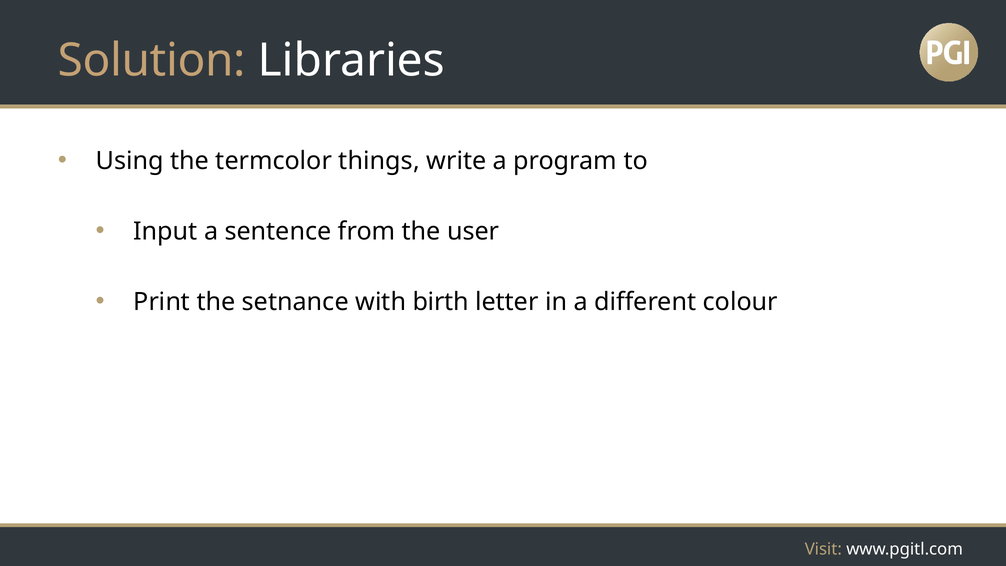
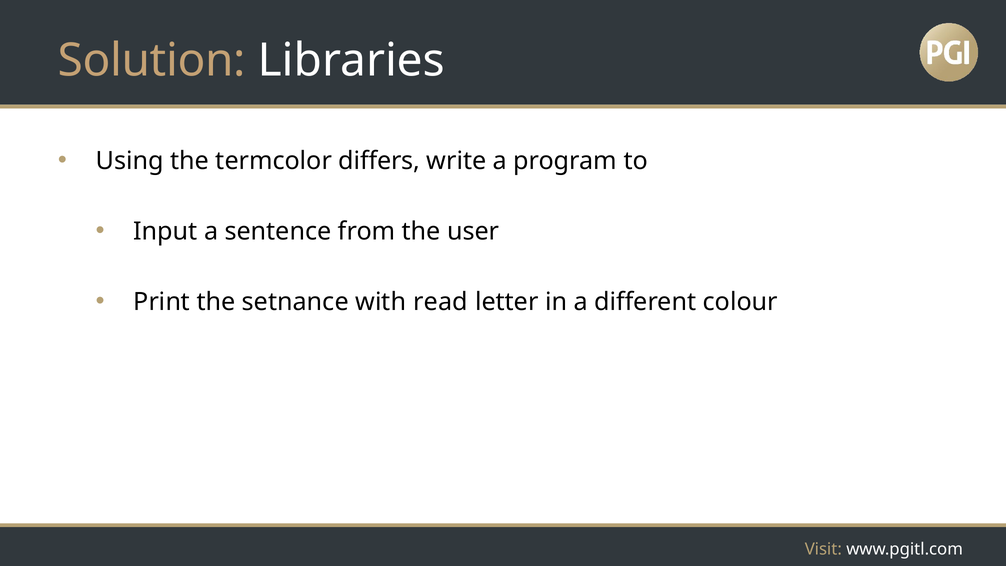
things: things -> differs (379, 161)
birth: birth -> read (440, 302)
